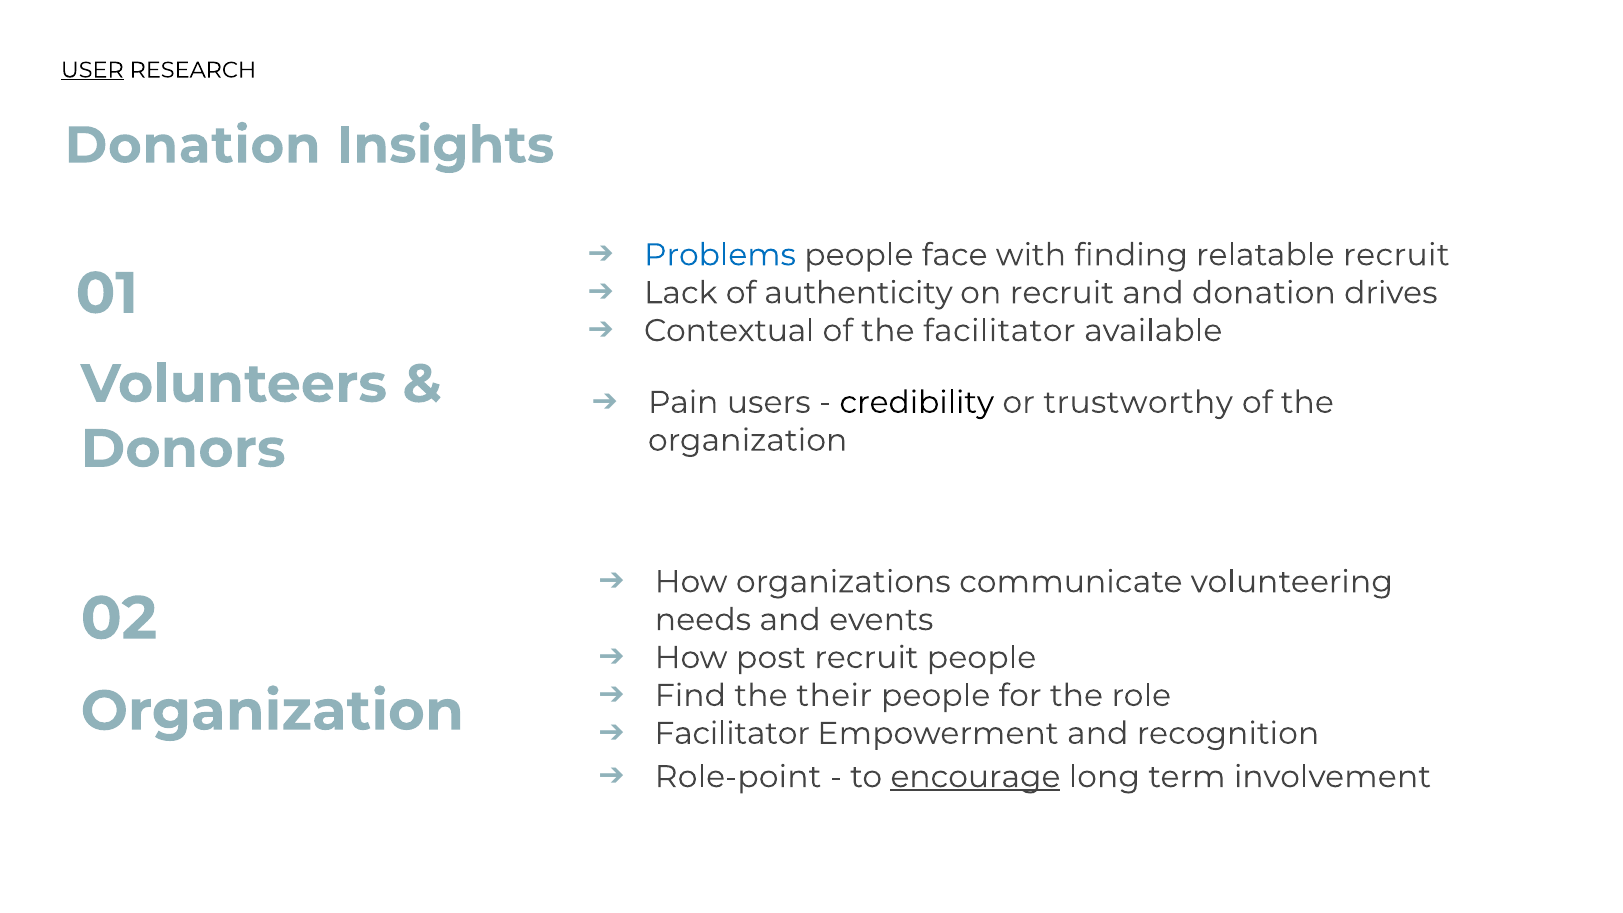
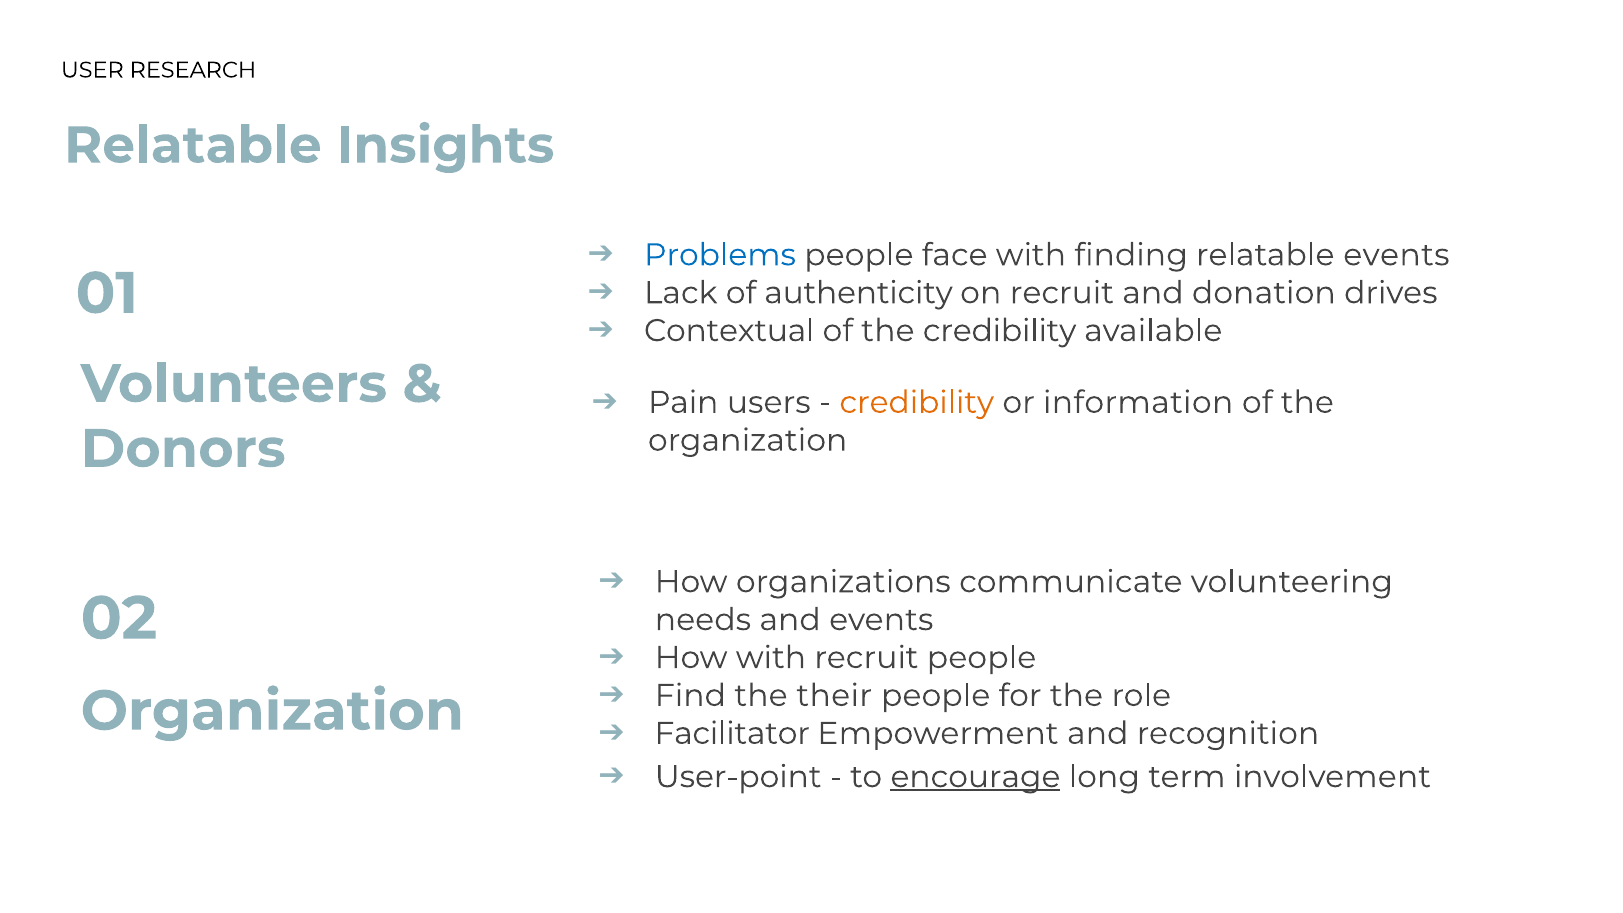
USER underline: present -> none (92, 70)
Donation: Donation -> Relatable (193, 145)
relatable recruit: recruit -> events (1396, 255)
the facilitator: facilitator -> credibility (1000, 331)
credibility colour: black -> orange (917, 402)
trustworthy: trustworthy -> information (1138, 402)
How post: post -> with (771, 658)
Role-point: Role-point -> User-point (738, 777)
